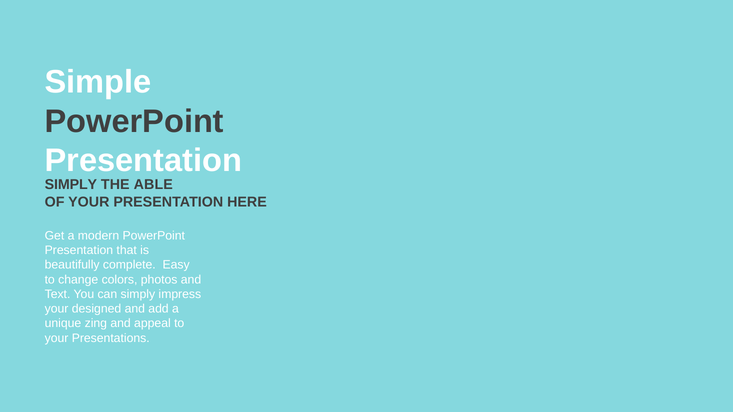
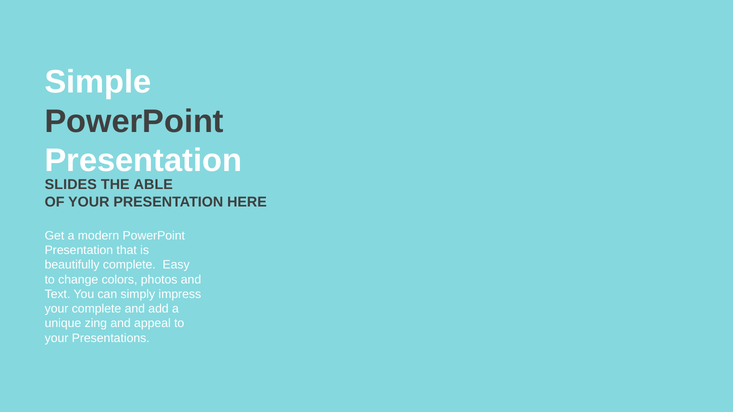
SIMPLY: SIMPLY -> SLIDES (71, 185)
your designed: designed -> complete (96, 309)
